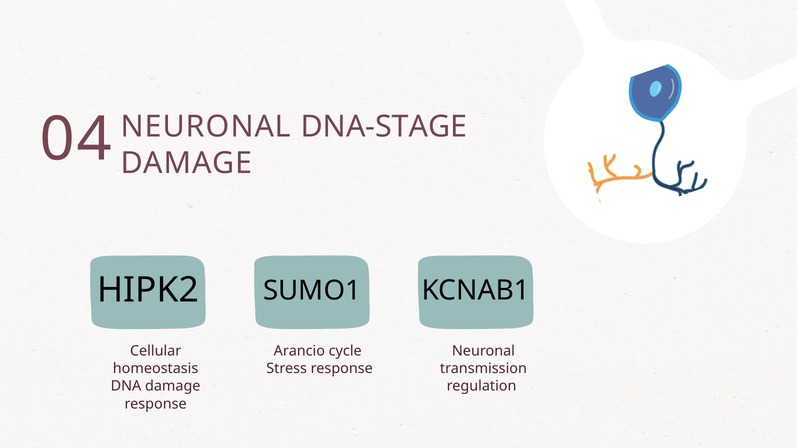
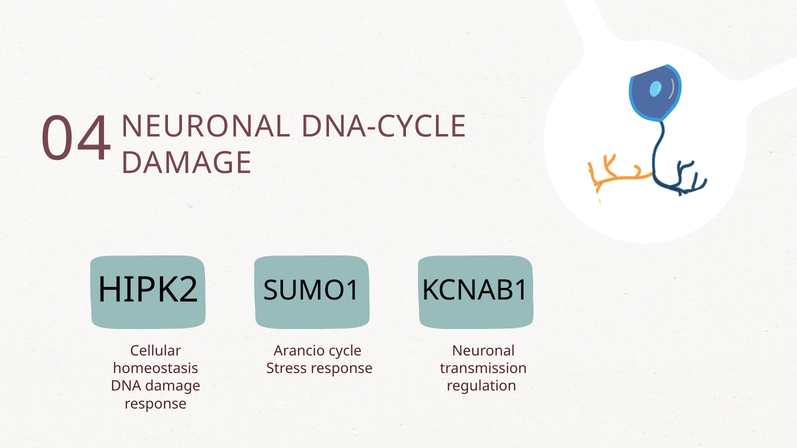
DNA-STAGE: DNA-STAGE -> DNA-CYCLE (384, 127)
